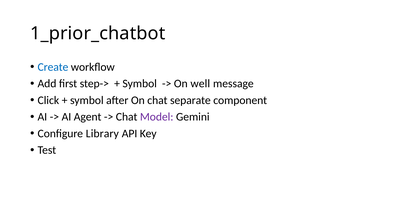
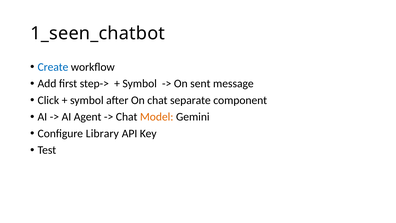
1_prior_chatbot: 1_prior_chatbot -> 1_seen_chatbot (98, 33)
well: well -> sent (200, 84)
Model colour: purple -> orange (157, 117)
